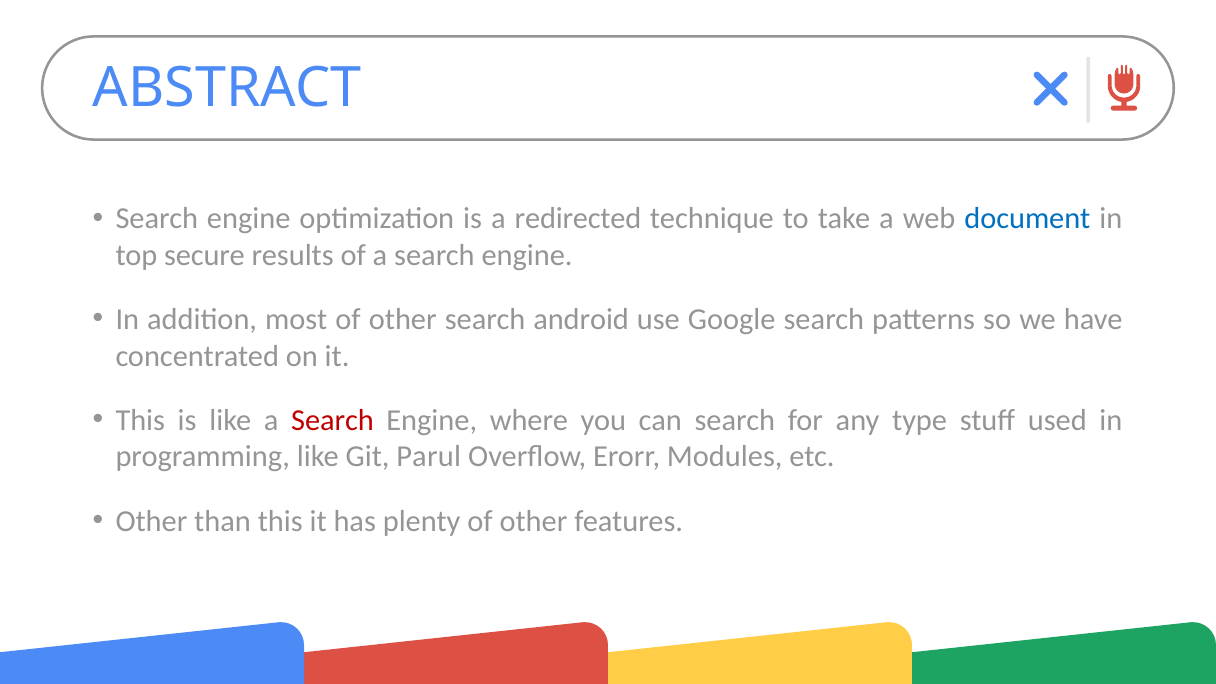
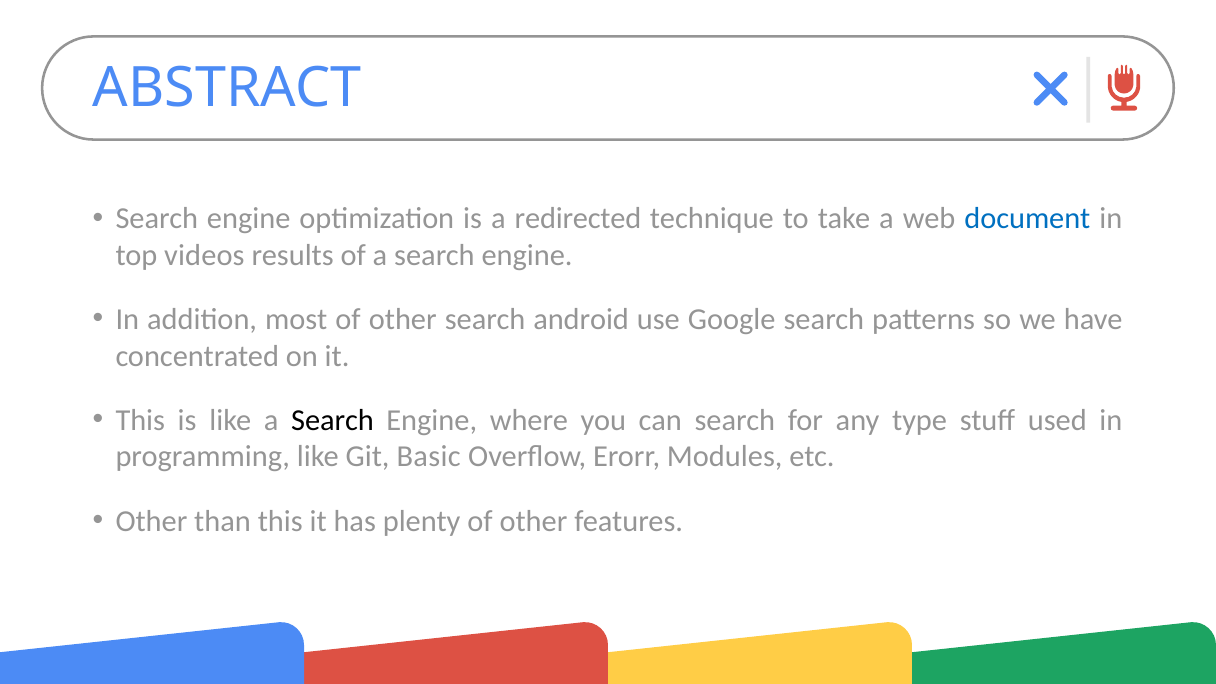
secure: secure -> videos (204, 255)
Search colour: red -> black (332, 420)
Parul: Parul -> Basic (429, 457)
